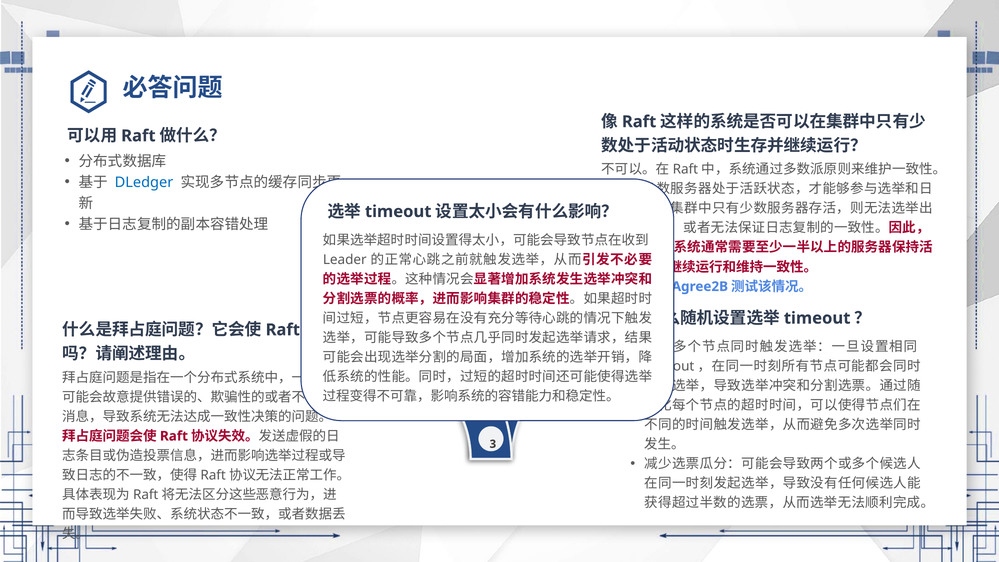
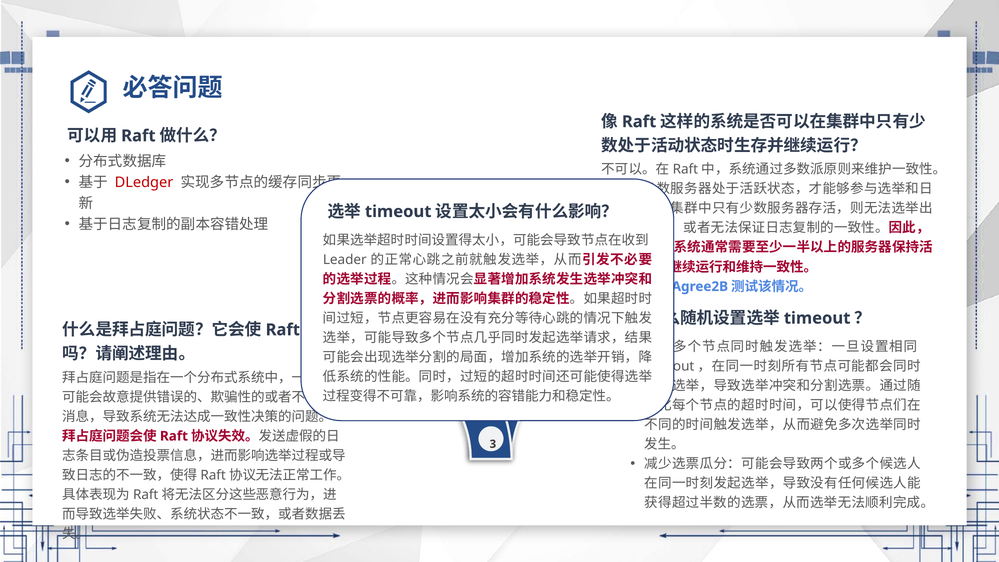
DLedger colour: blue -> red (144, 182)
